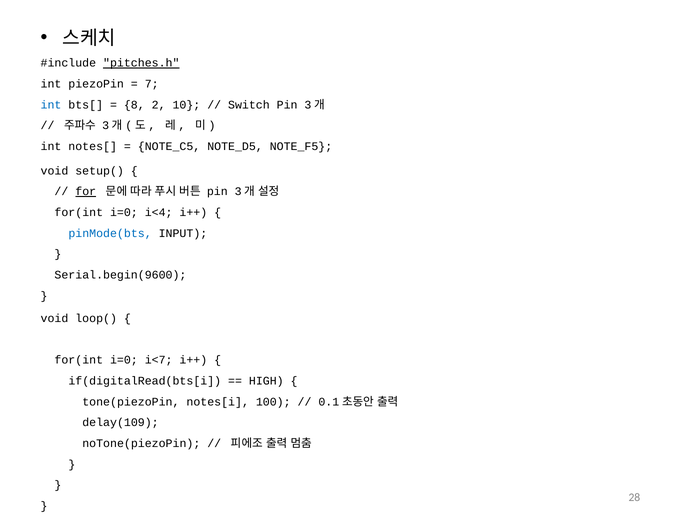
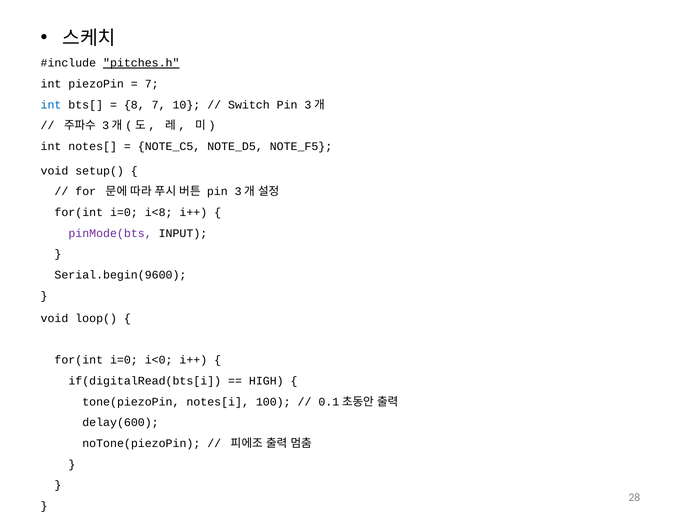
8 2: 2 -> 7 (159, 105)
for underline: present -> none (86, 192)
i<4: i<4 -> i<8 (159, 213)
pinMode(bts colour: blue -> purple (110, 233)
i<7: i<7 -> i<0 (159, 360)
delay(109: delay(109 -> delay(600 (120, 423)
